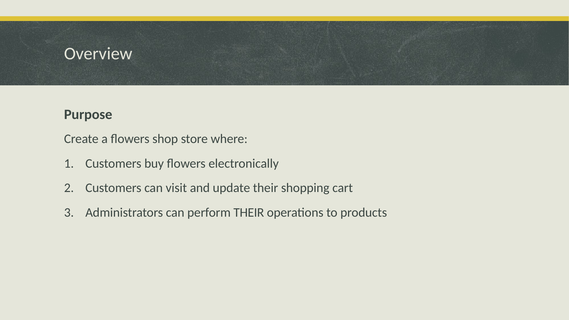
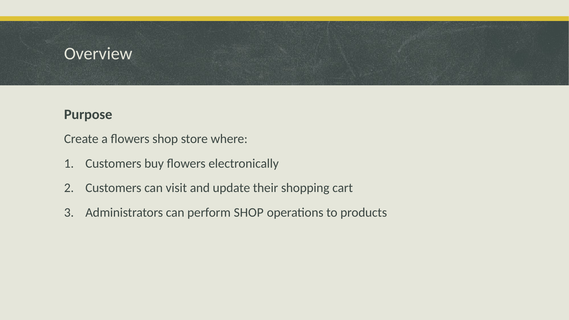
perform THEIR: THEIR -> SHOP (249, 212)
